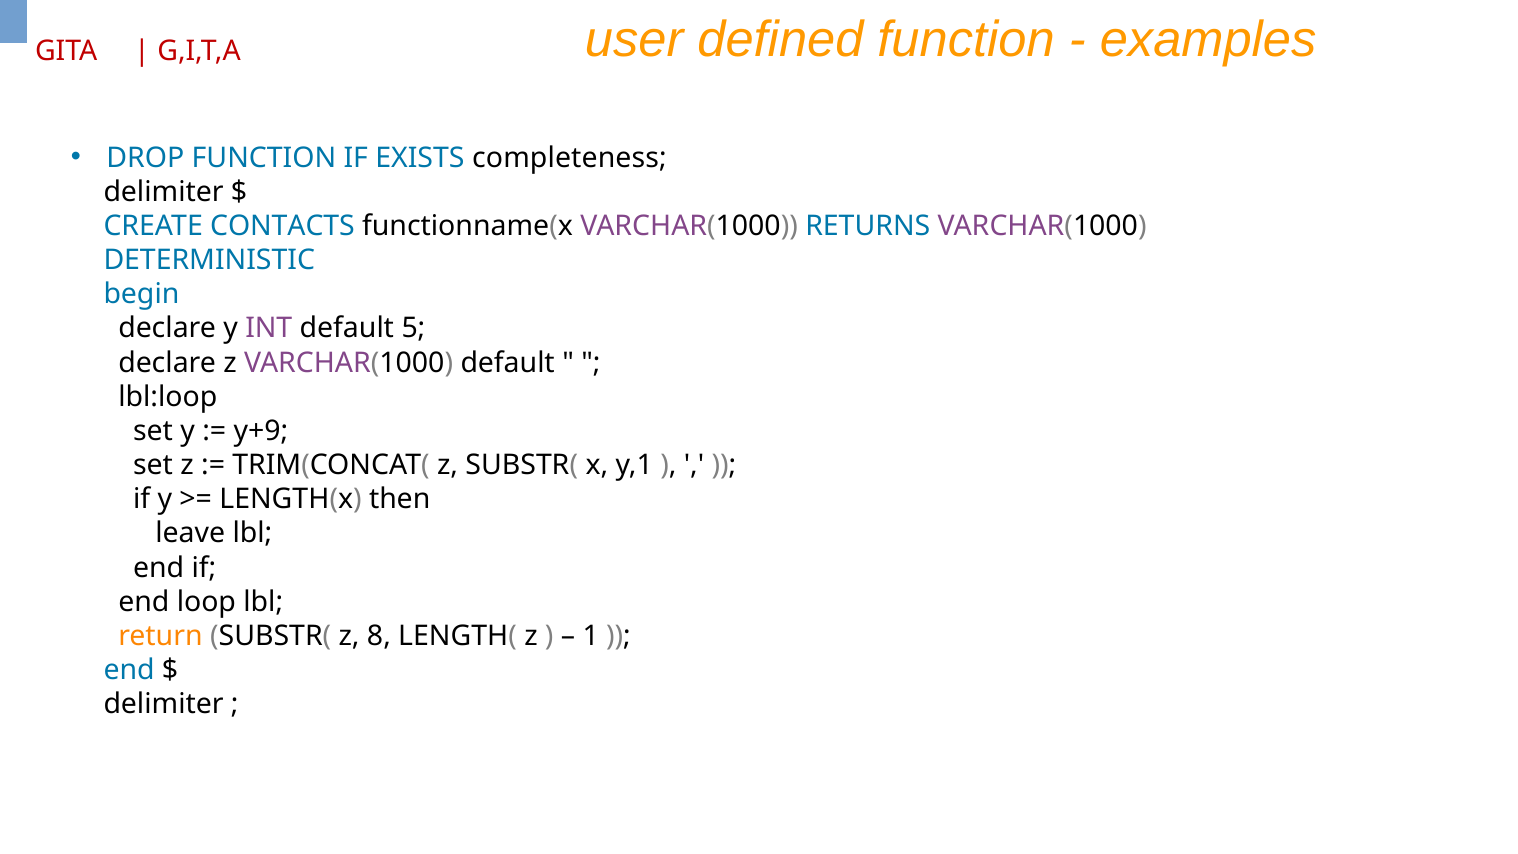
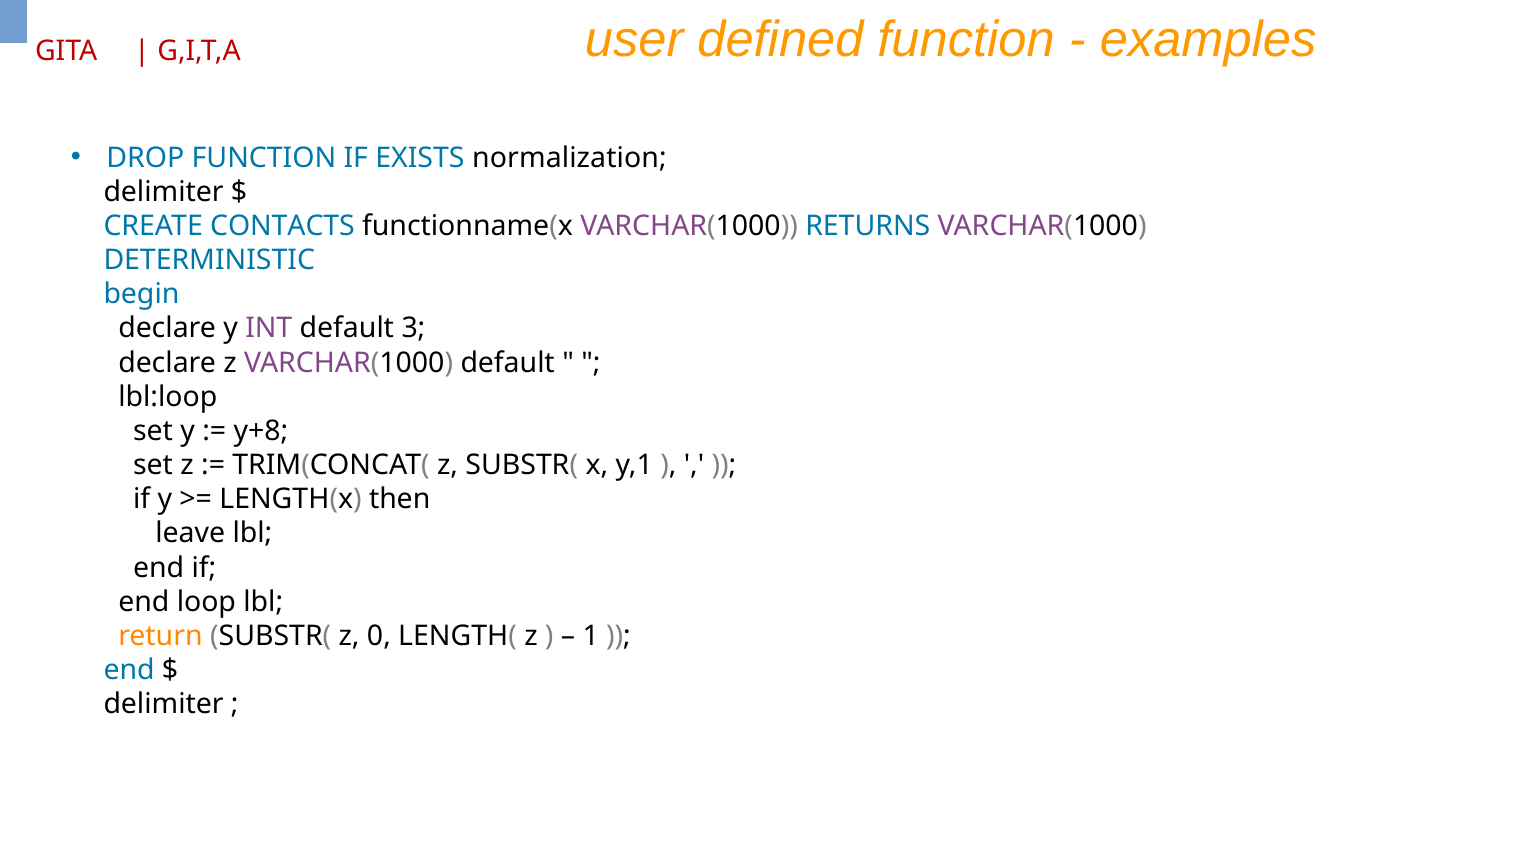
completeness: completeness -> normalization (569, 158)
5: 5 -> 3 (413, 329)
y+9: y+9 -> y+8 (261, 431)
8: 8 -> 0 (379, 636)
